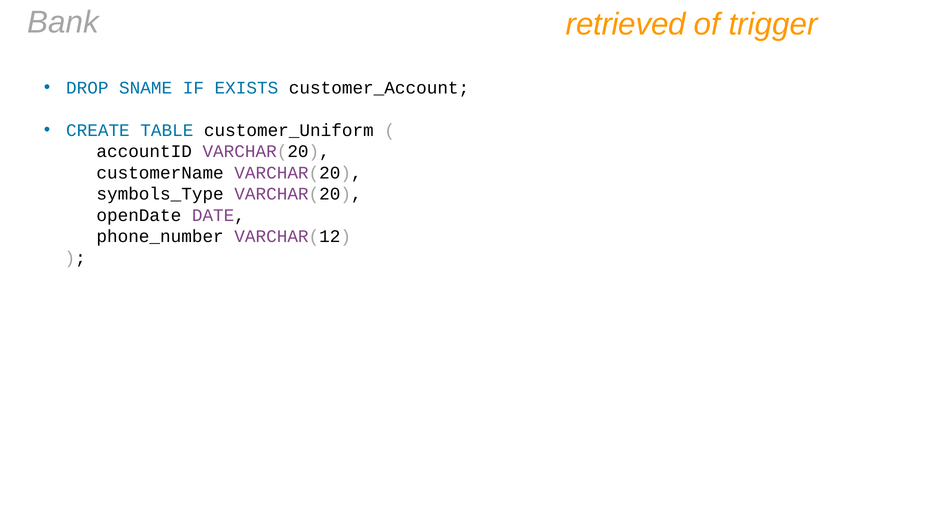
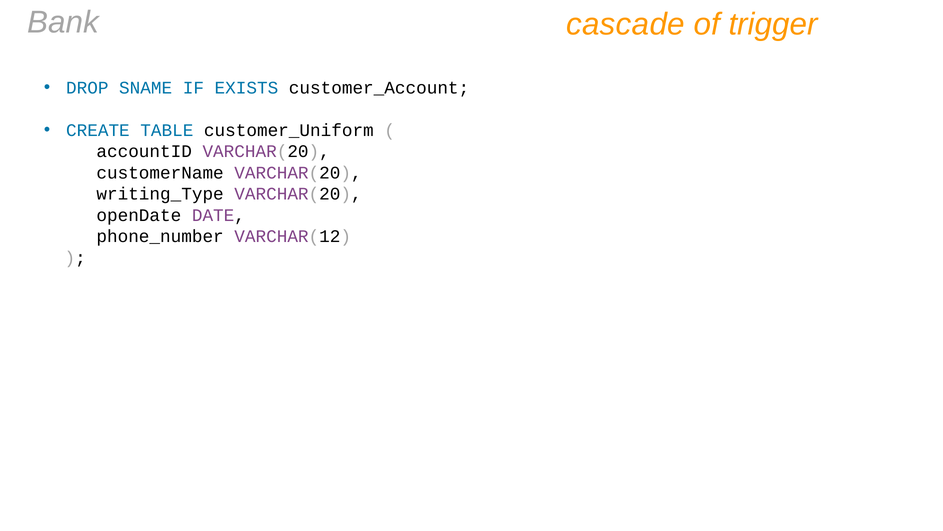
retrieved: retrieved -> cascade (626, 25)
symbols_Type: symbols_Type -> writing_Type (160, 194)
